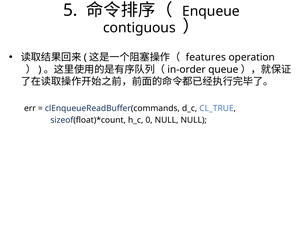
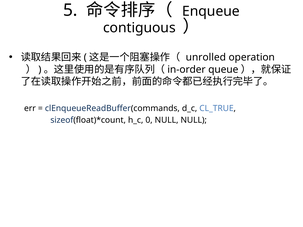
features: features -> unrolled (206, 57)
